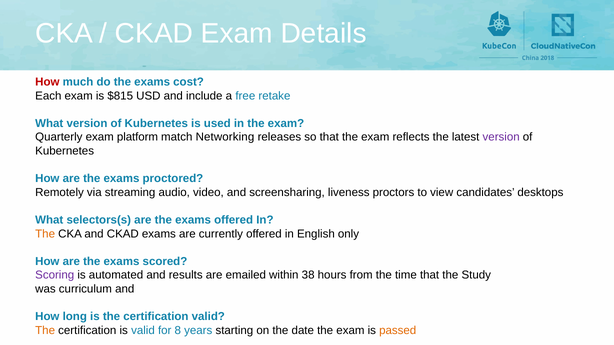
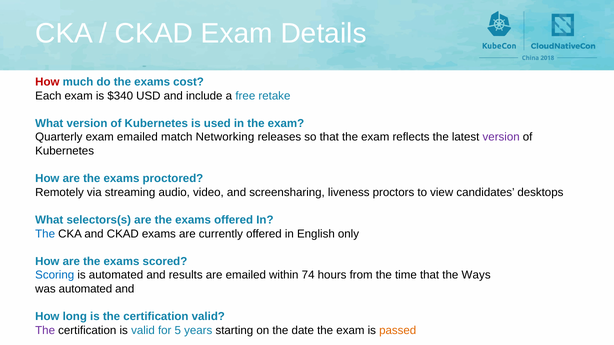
$815: $815 -> $340 (120, 96)
exam platform: platform -> emailed (137, 137)
The colour: orange -> blue (45, 234)
Scoring colour: purple -> blue (55, 275)
38: 38 -> 74 (308, 275)
Study: Study -> Ways (476, 275)
was curriculum: curriculum -> automated (85, 289)
The colour: orange -> purple (45, 331)
8: 8 -> 5 (178, 331)
